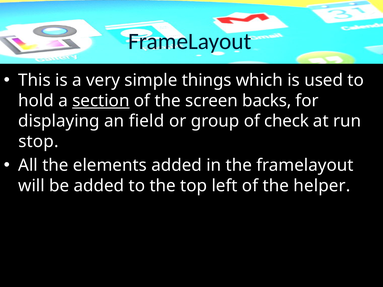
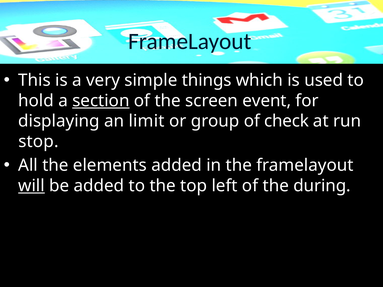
backs: backs -> event (267, 101)
field: field -> limit (147, 121)
will underline: none -> present (31, 186)
helper: helper -> during (322, 186)
